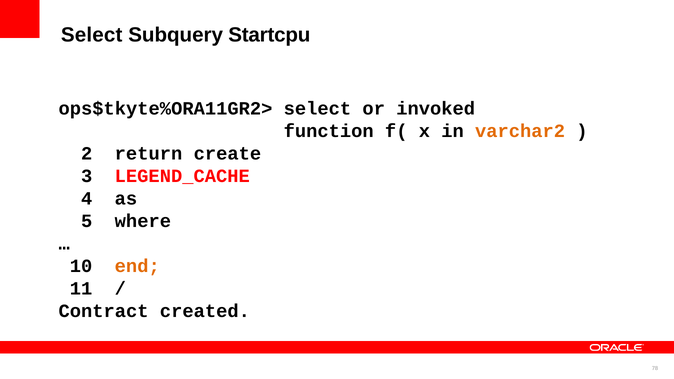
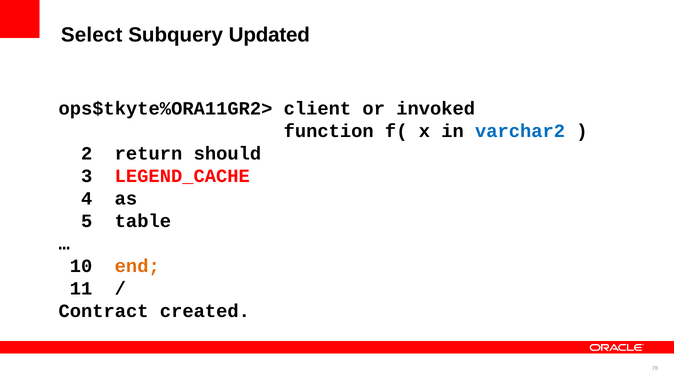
Startcpu: Startcpu -> Updated (269, 35)
ops$tkyte%ORA11GR2> select: select -> client (317, 109)
varchar2 colour: orange -> blue (520, 131)
create: create -> should (227, 154)
where: where -> table (143, 221)
